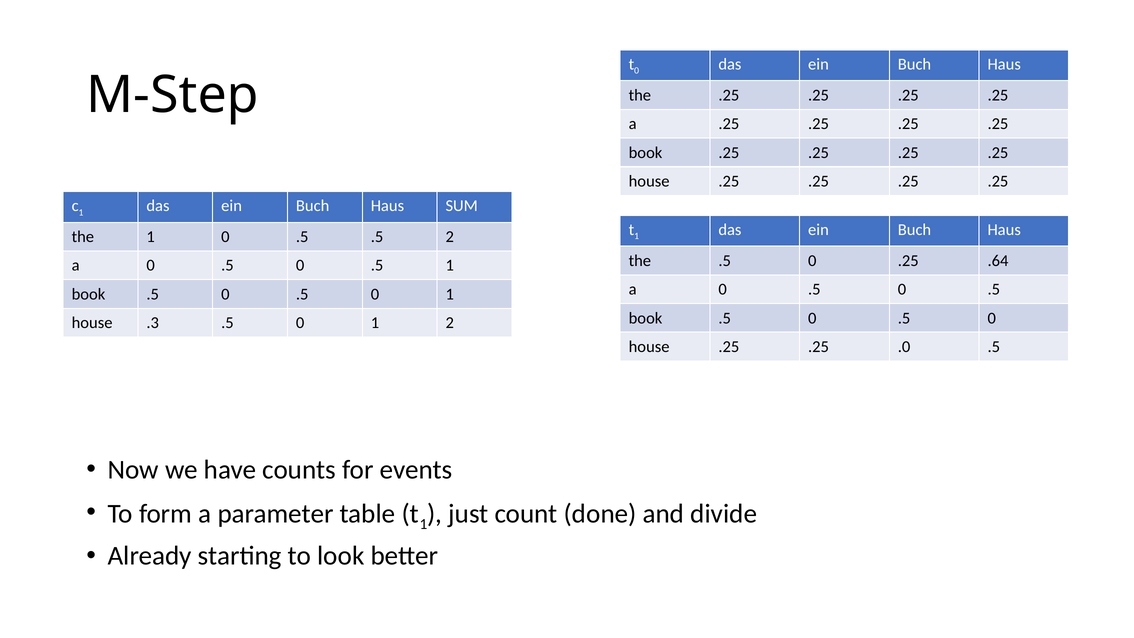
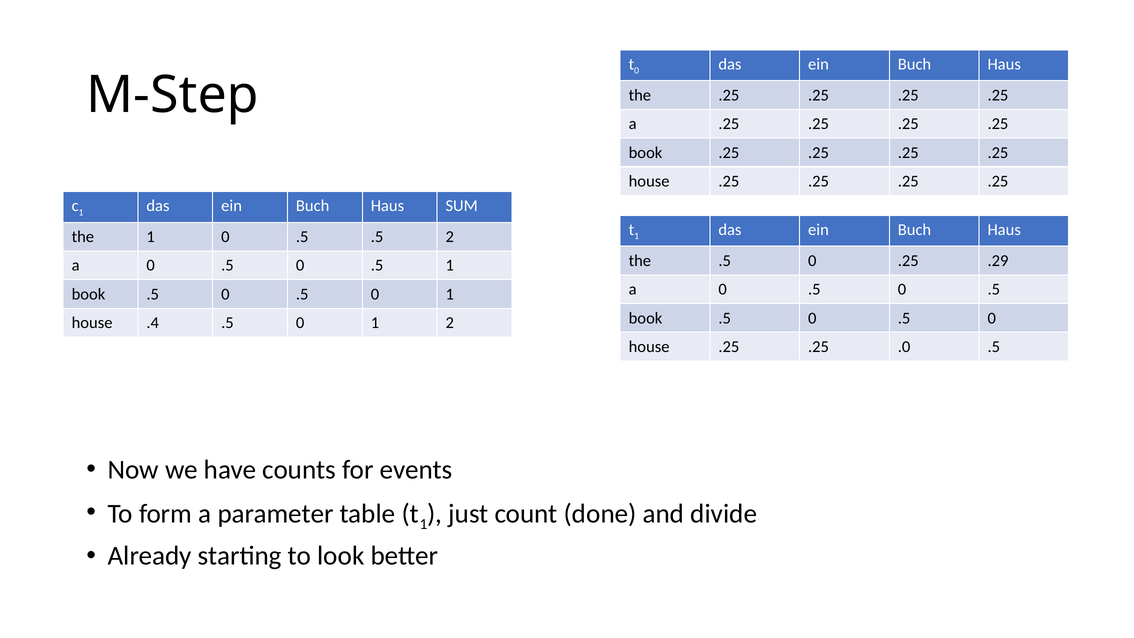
.64: .64 -> .29 (998, 261)
.3: .3 -> .4 (153, 323)
